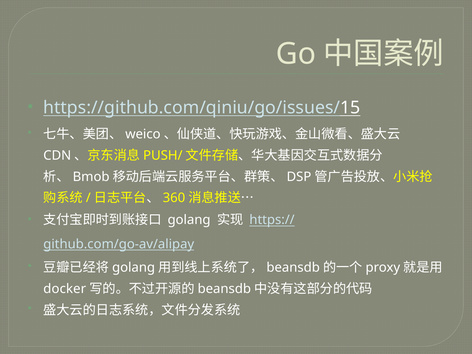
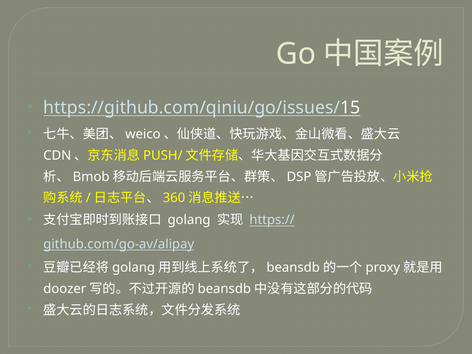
docker: docker -> doozer (65, 289)
